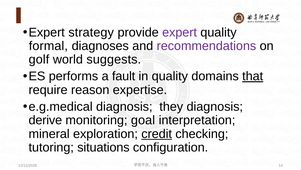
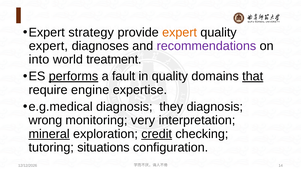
expert colour: purple -> orange (180, 32)
formal: formal -> expert (48, 46)
golf: golf -> into (39, 59)
suggests: suggests -> treatment (114, 59)
performs underline: none -> present (73, 76)
reason: reason -> engine (90, 90)
derive: derive -> wrong (45, 120)
goal: goal -> very (143, 120)
mineral underline: none -> present (49, 133)
